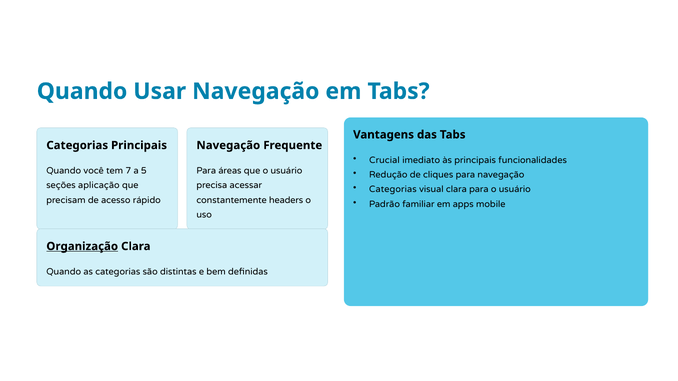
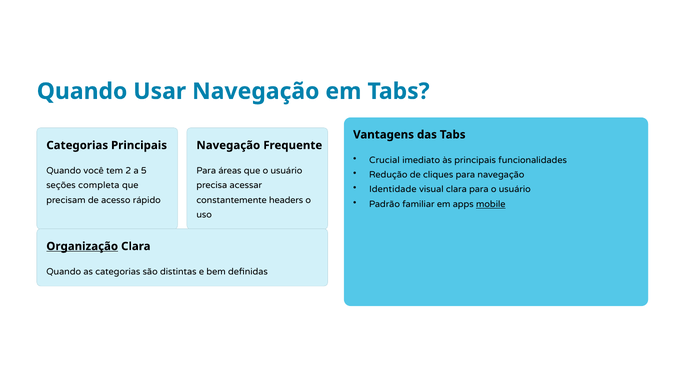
7: 7 -> 2 (128, 171)
aplicação: aplicação -> completa (99, 186)
Categorias: Categorias -> Identidade (393, 190)
mobile underline: none -> present (491, 204)
